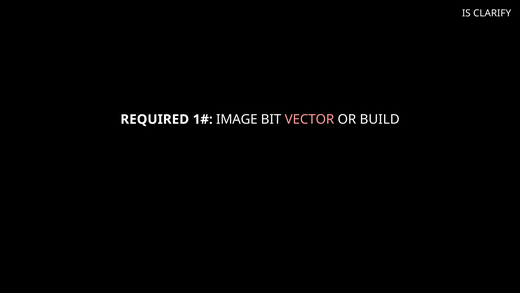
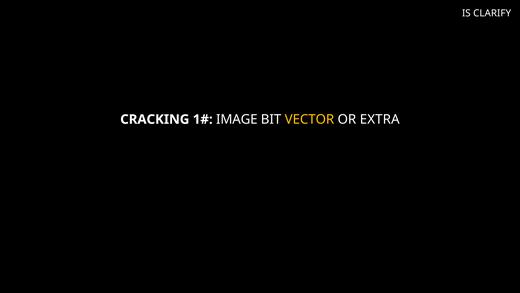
REQUIRED: REQUIRED -> CRACKING (155, 119)
VECTOR colour: pink -> yellow (309, 119)
BUILD: BUILD -> EXTRA (380, 119)
